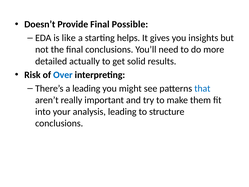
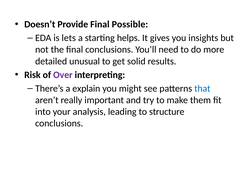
like: like -> lets (69, 38)
actually: actually -> unusual (85, 61)
Over colour: blue -> purple (63, 75)
a leading: leading -> explain (86, 88)
